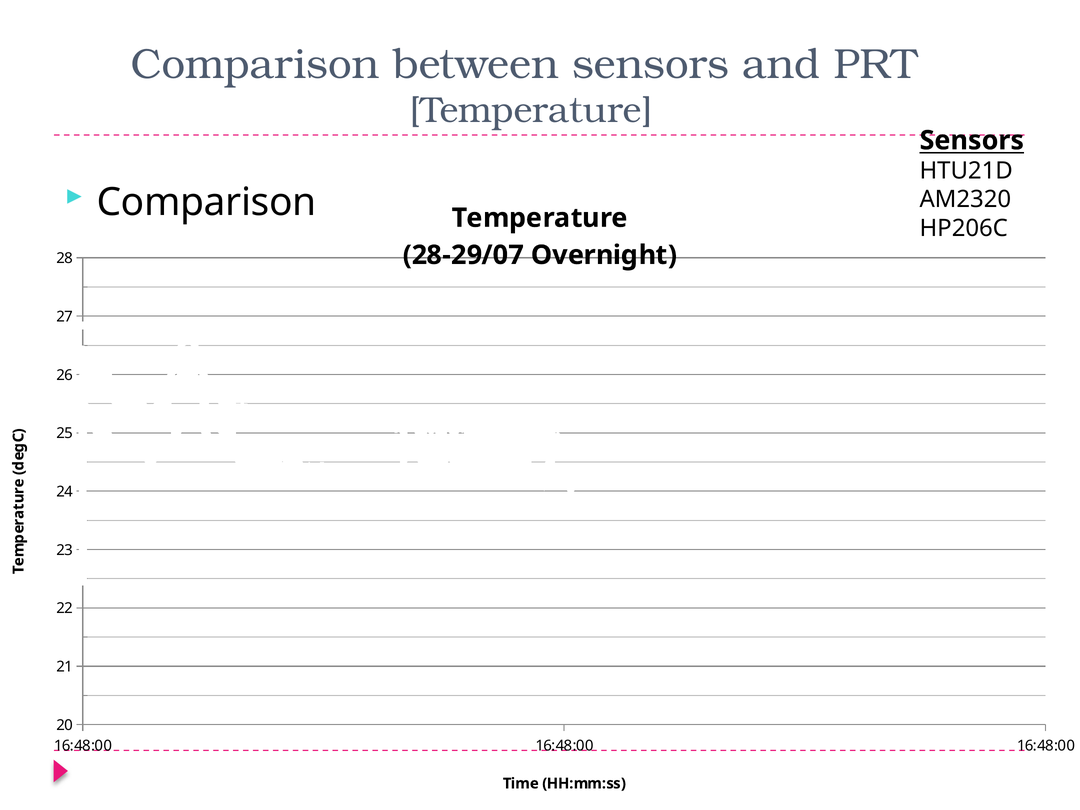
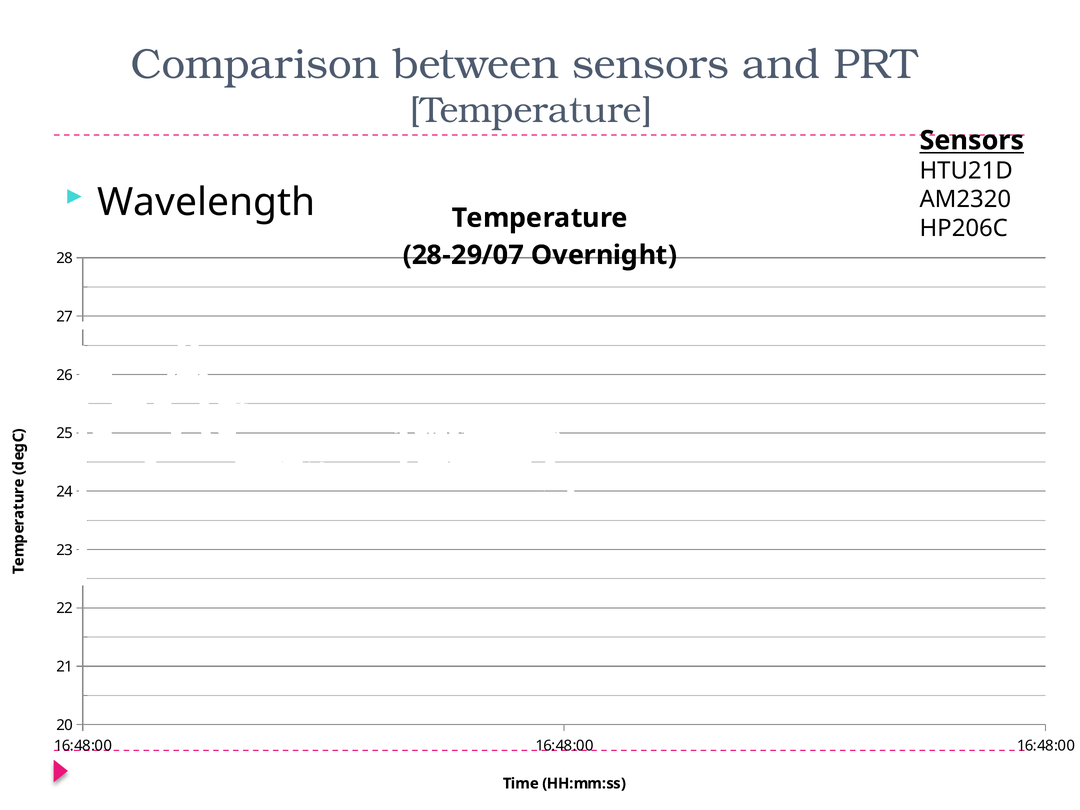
Comparison: Comparison -> Wavelength (206, 202)
